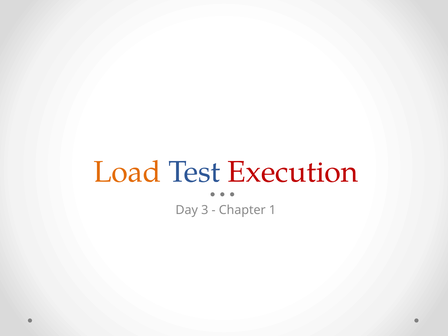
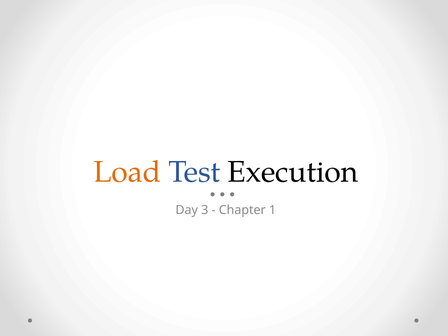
Execution colour: red -> black (293, 172)
